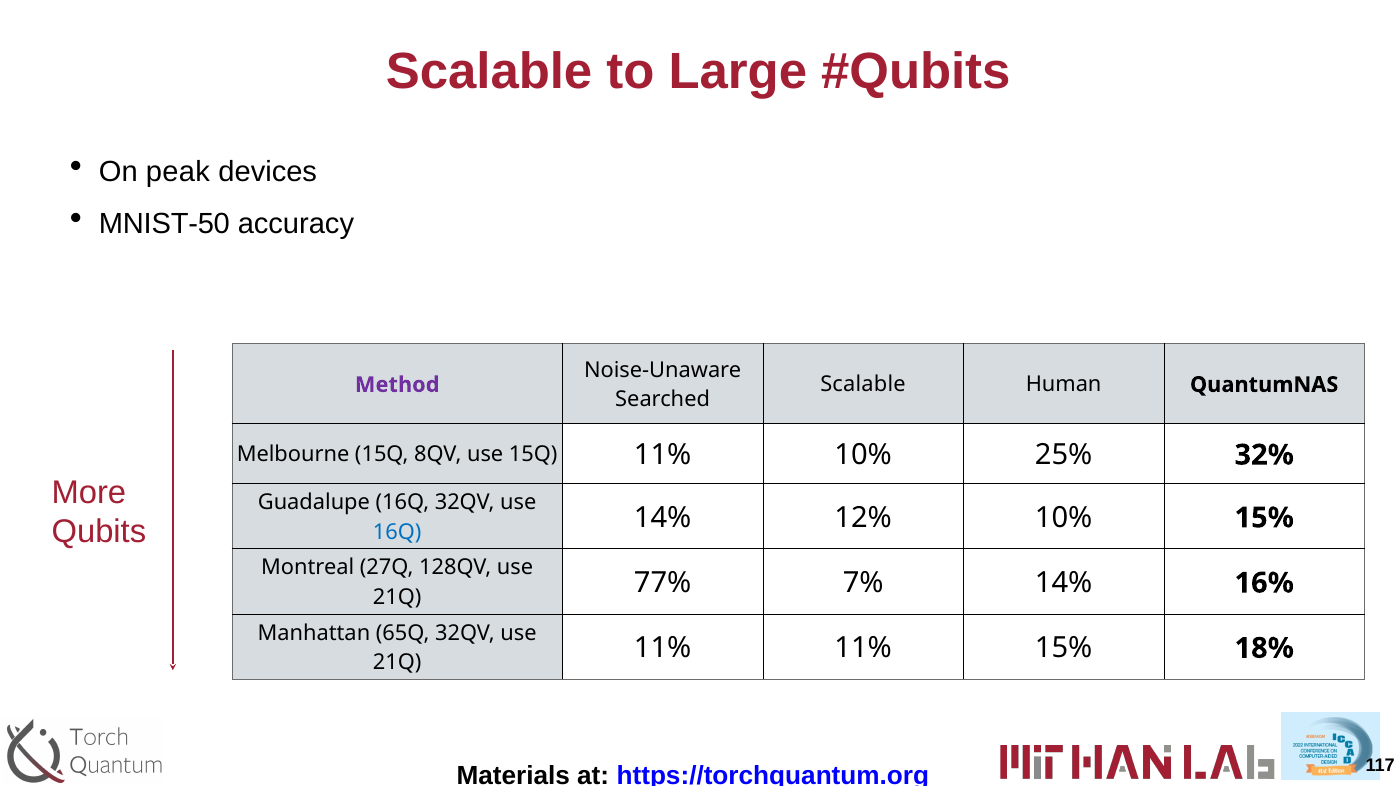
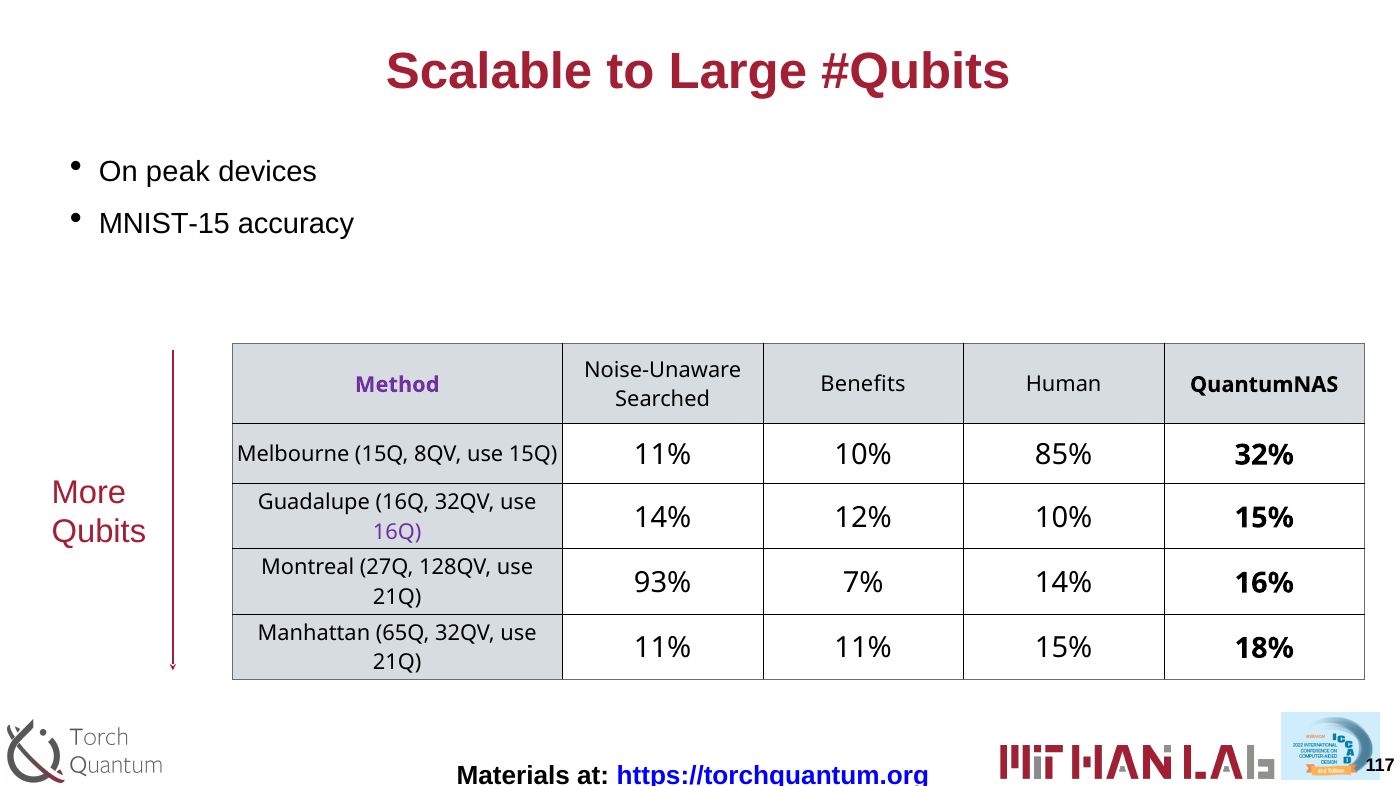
MNIST-50: MNIST-50 -> MNIST-15 (164, 224)
Scalable: Scalable -> Benefits (863, 385)
25%: 25% -> 85% (1064, 455)
16Q colour: blue -> purple (397, 532)
77%: 77% -> 93% (663, 583)
